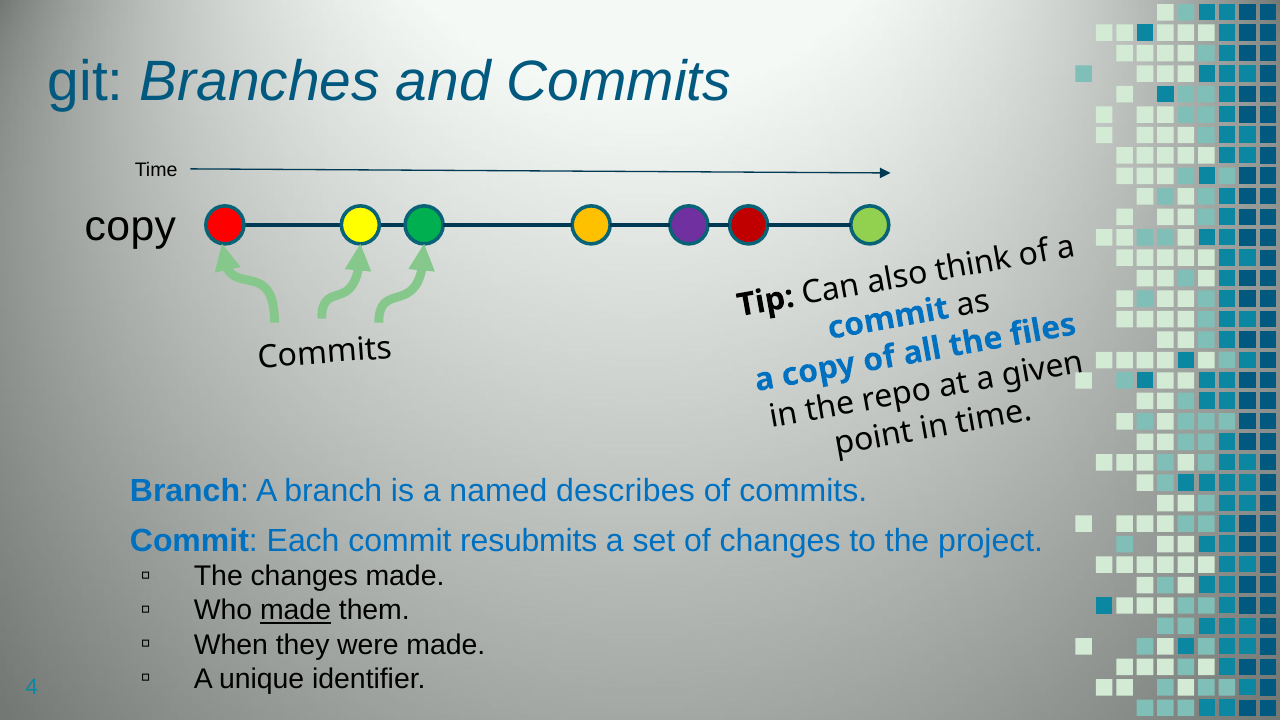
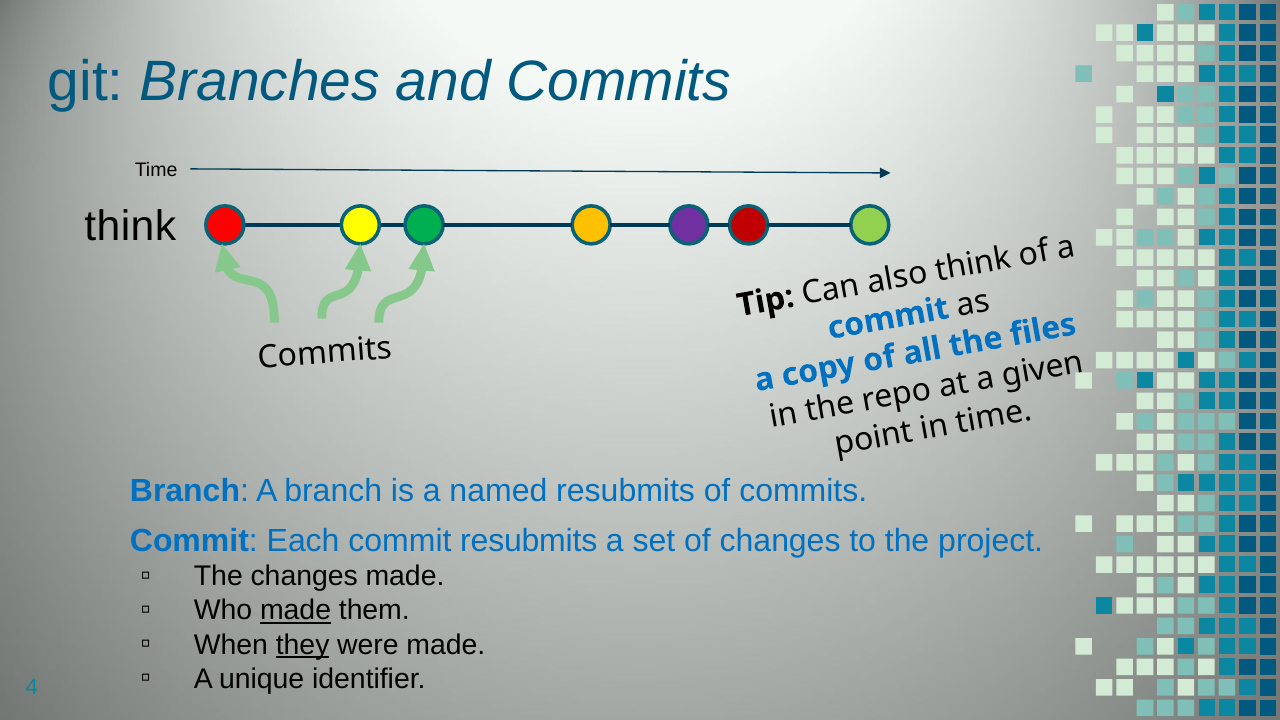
copy: copy -> think (130, 227)
named describes: describes -> resubmits (626, 491)
they underline: none -> present (303, 645)
